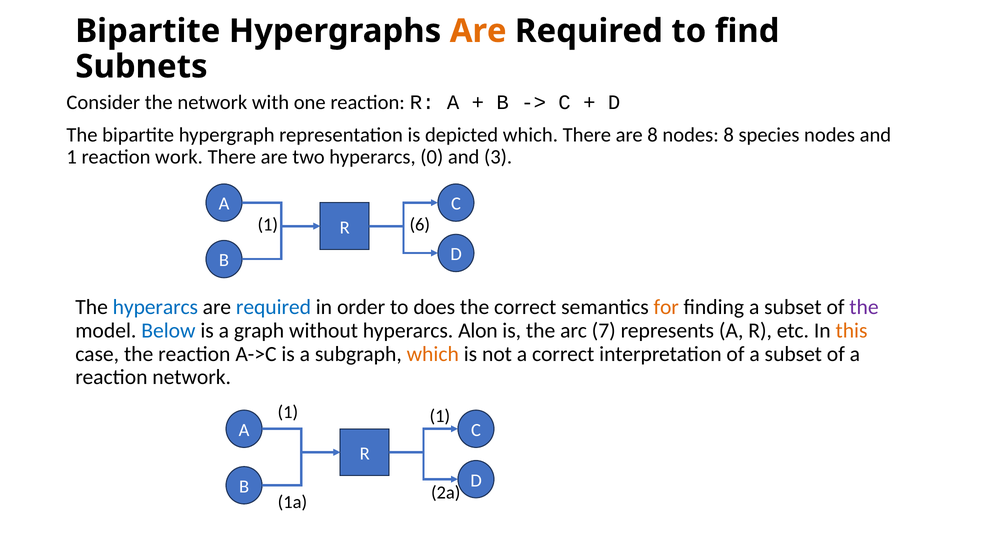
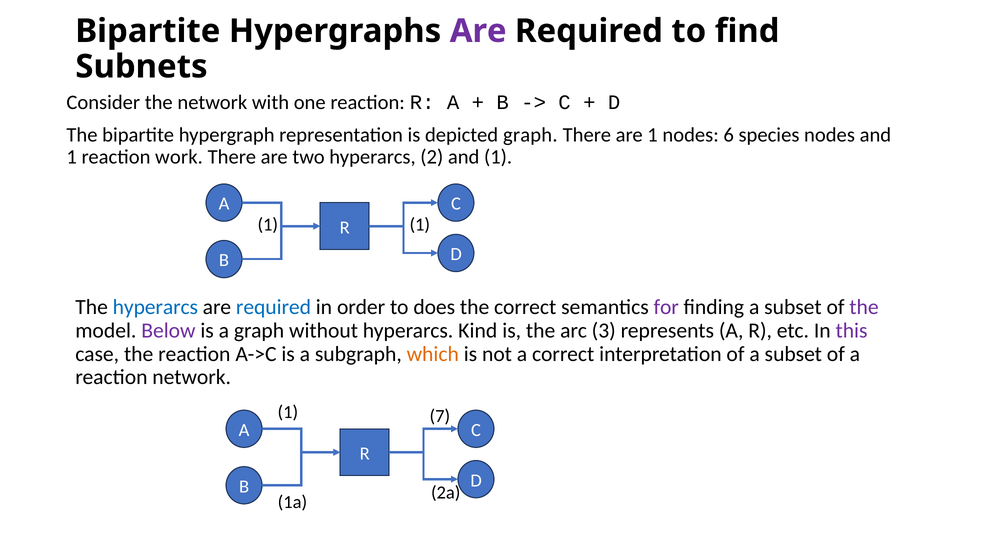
Are colour: orange -> purple (478, 31)
depicted which: which -> graph (530, 135)
are 8: 8 -> 1 (652, 135)
nodes 8: 8 -> 6 (729, 135)
0: 0 -> 2 (432, 157)
3: 3 -> 1 (498, 157)
1 6: 6 -> 1 (420, 225)
for colour: orange -> purple (666, 308)
Below colour: blue -> purple (168, 331)
Alon: Alon -> Kind (478, 331)
7: 7 -> 3 (604, 331)
this colour: orange -> purple (852, 331)
1 1: 1 -> 7 (440, 417)
